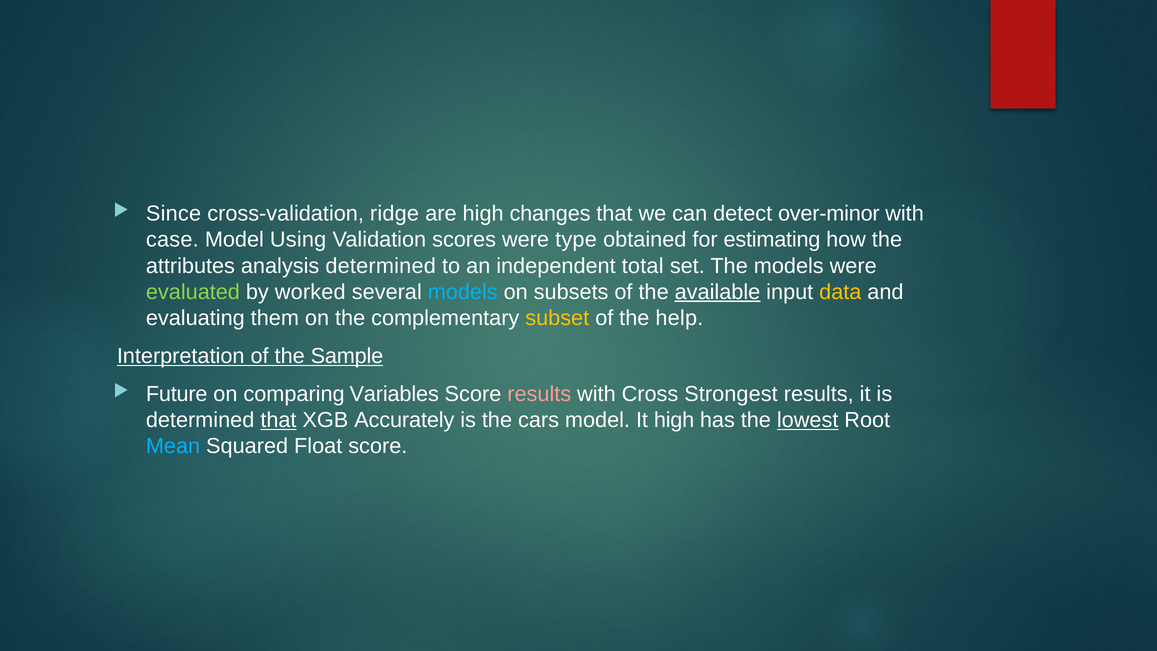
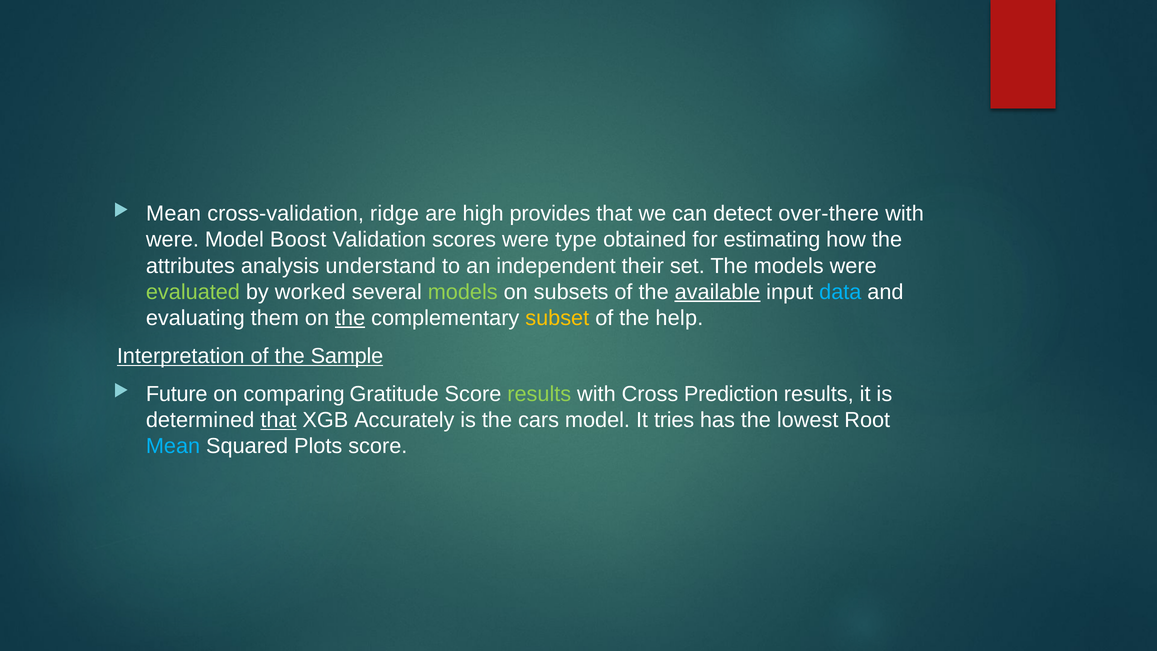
Since: Since -> Mean (174, 214)
changes: changes -> provides (550, 214)
over-minor: over-minor -> over-there (829, 214)
case: case -> were (172, 240)
Using: Using -> Boost (298, 240)
analysis determined: determined -> understand (381, 266)
total: total -> their (643, 266)
models colour: light blue -> light green (463, 292)
data colour: yellow -> light blue (840, 292)
the underline: none -> present (350, 318)
Variables: Variables -> Gratitude (394, 394)
results colour: pink -> light green (539, 394)
Strongest: Strongest -> Prediction (731, 394)
It high: high -> tries (674, 420)
lowest underline: present -> none (808, 420)
Float: Float -> Plots (318, 446)
